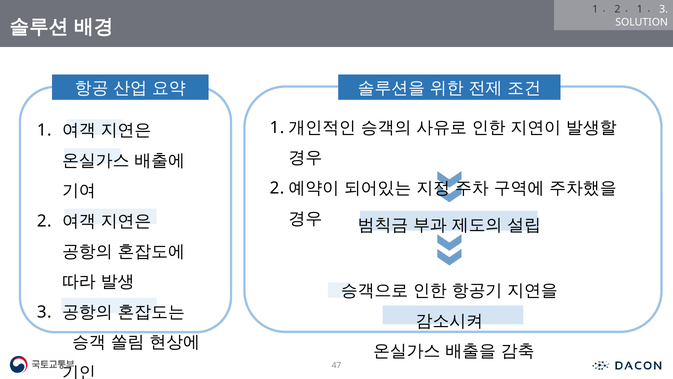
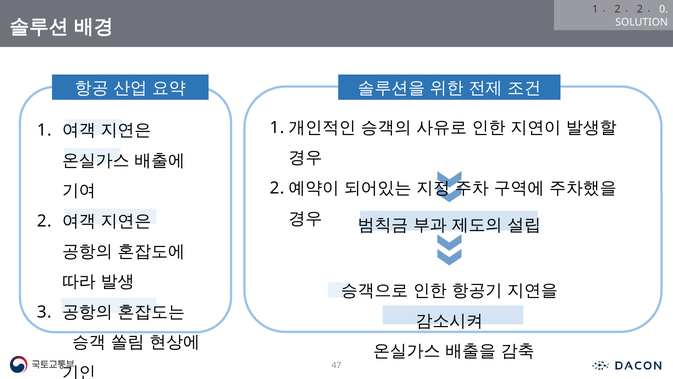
3: 3 -> 0 (664, 10)
2 1: 1 -> 2 (640, 10)
